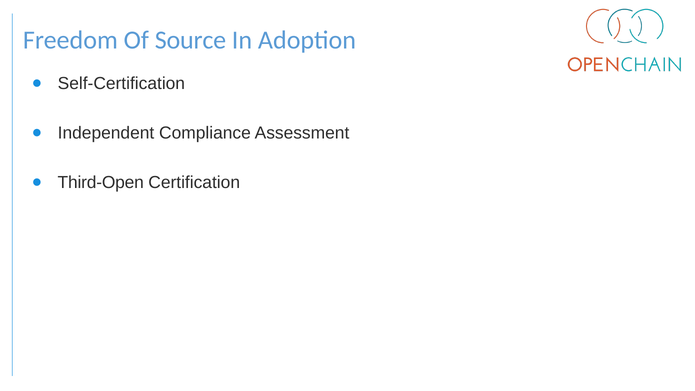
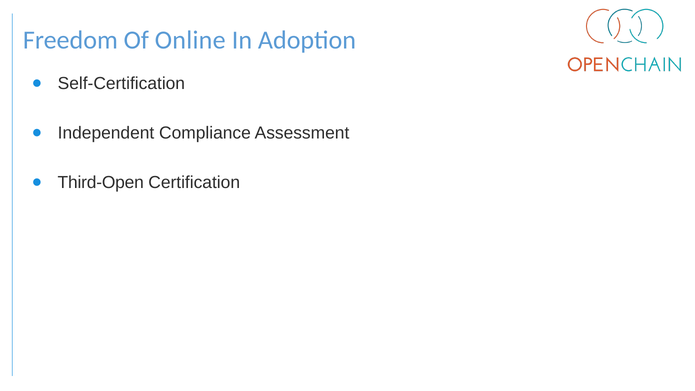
Source: Source -> Online (190, 40)
